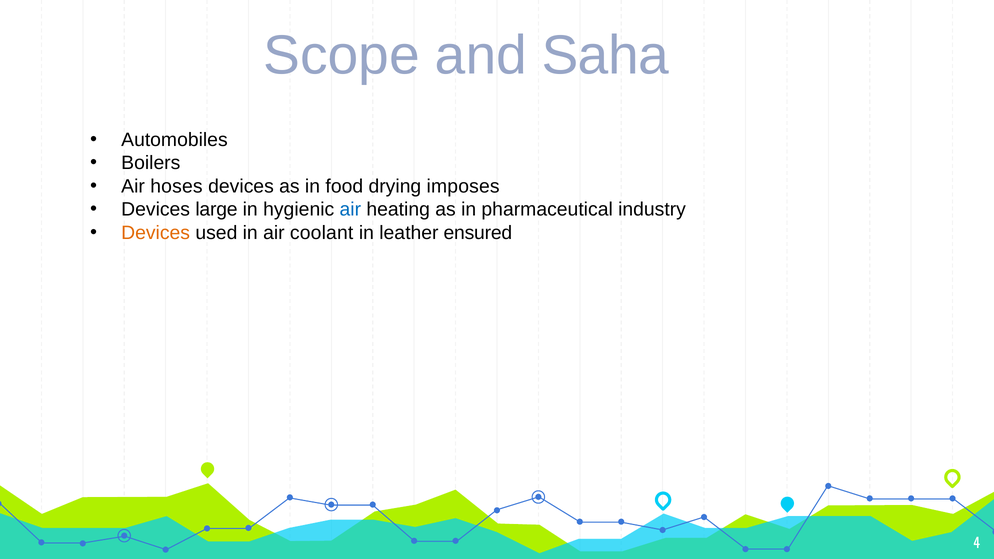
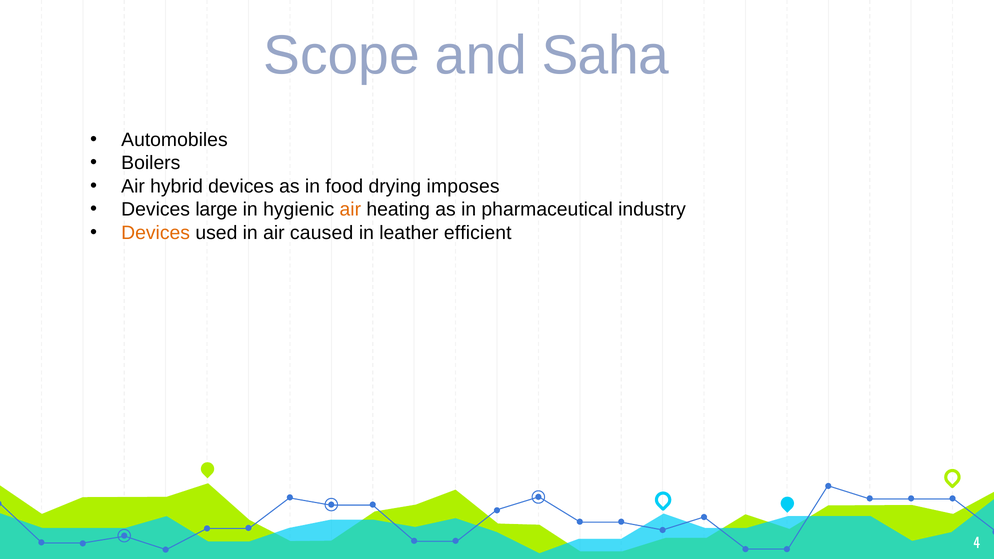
hoses: hoses -> hybrid (177, 186)
air colour: blue -> orange (350, 210)
coolant: coolant -> caused (322, 233)
ensured: ensured -> efficient (478, 233)
